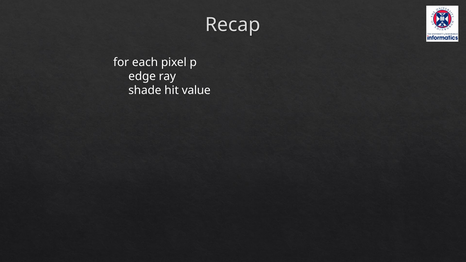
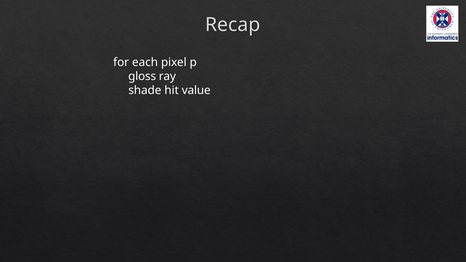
edge: edge -> gloss (142, 76)
